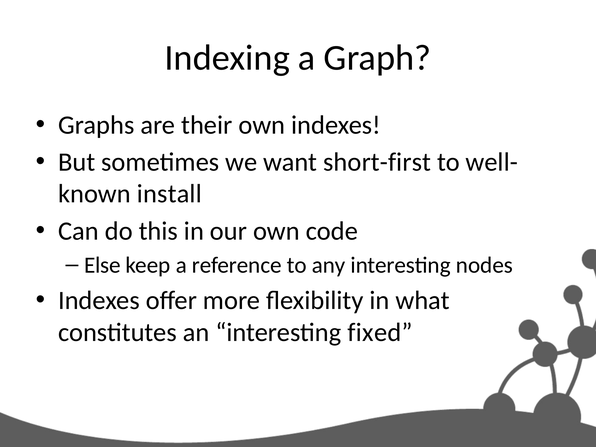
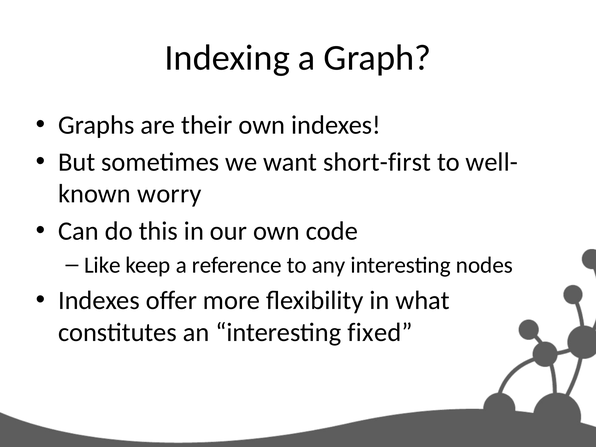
install: install -> worry (169, 194)
Else: Else -> Like (102, 265)
